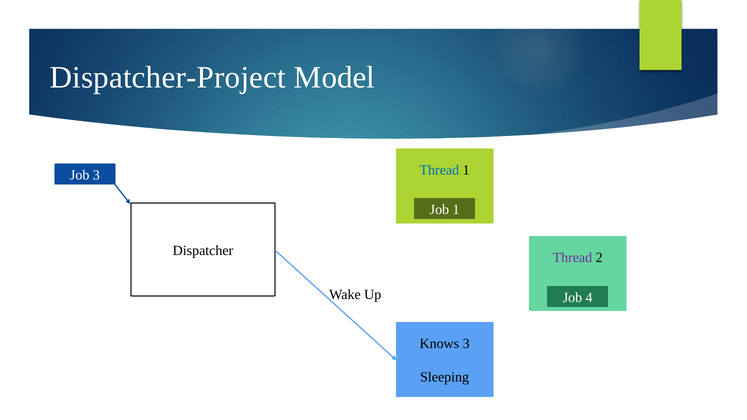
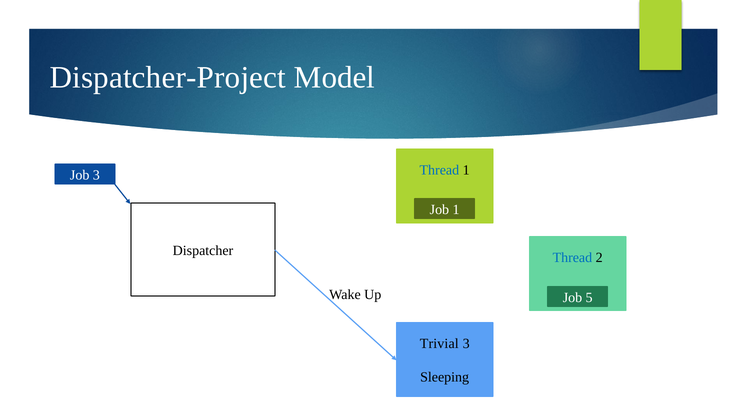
Thread colour: purple -> blue (572, 258)
4: 4 -> 5 (589, 298)
Knows: Knows -> Trivial (439, 344)
